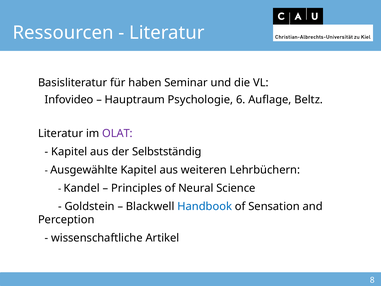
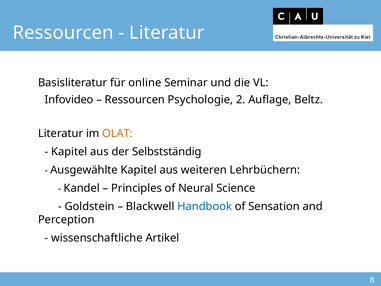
haben: haben -> online (145, 83)
Hauptraum: Hauptraum -> Ressourcen (135, 100)
6: 6 -> 2 (241, 100)
OLAT colour: purple -> orange (117, 133)
